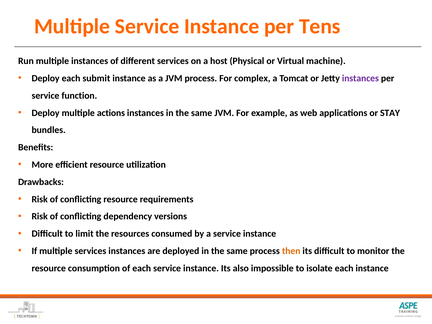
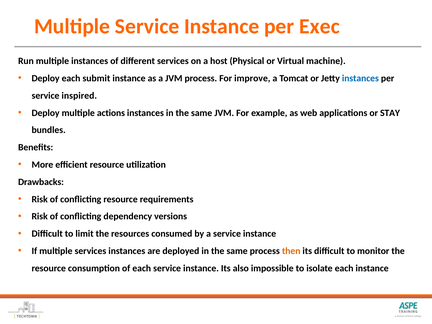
Tens: Tens -> Exec (320, 26)
complex: complex -> improve (252, 78)
instances colour: purple -> blue (360, 78)
function: function -> inspired (79, 96)
